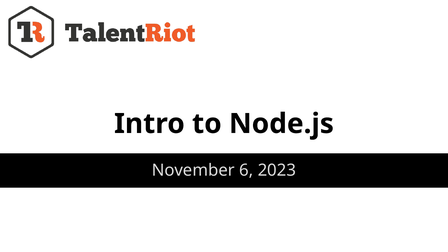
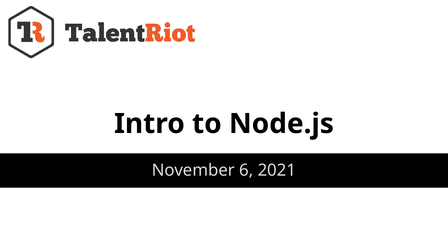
2023: 2023 -> 2021 (277, 170)
